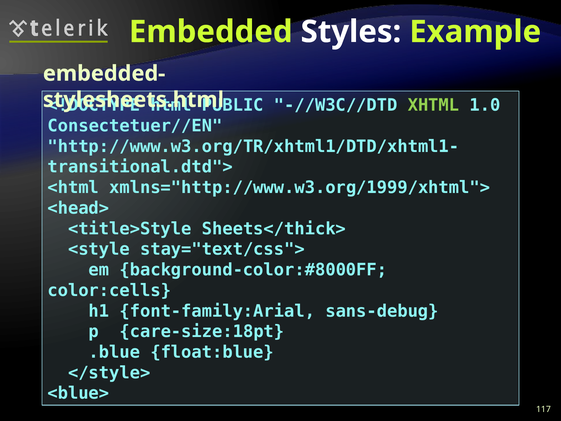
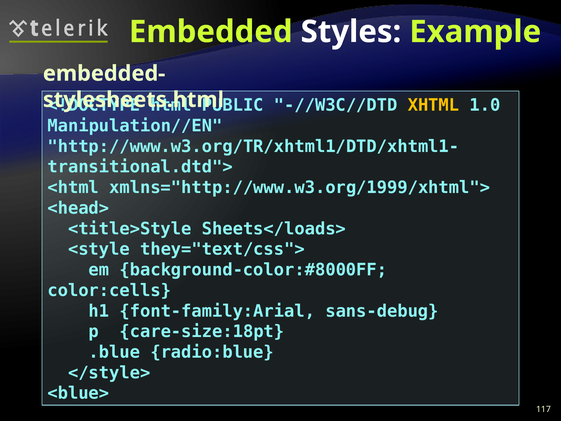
XHTML colour: light green -> yellow (433, 105)
Consectetuer//EN: Consectetuer//EN -> Manipulation//EN (135, 126)
Sheets</thick>: Sheets</thick> -> Sheets</loads> (274, 229)
stay="text/css">: stay="text/css"> -> they="text/css"> (222, 249)
float:blue: float:blue -> radio:blue (212, 352)
